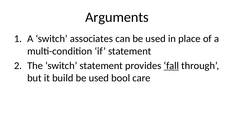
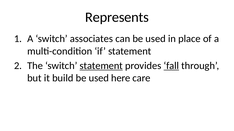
Arguments: Arguments -> Represents (117, 17)
statement underline: none -> present (101, 66)
bool: bool -> here (121, 78)
